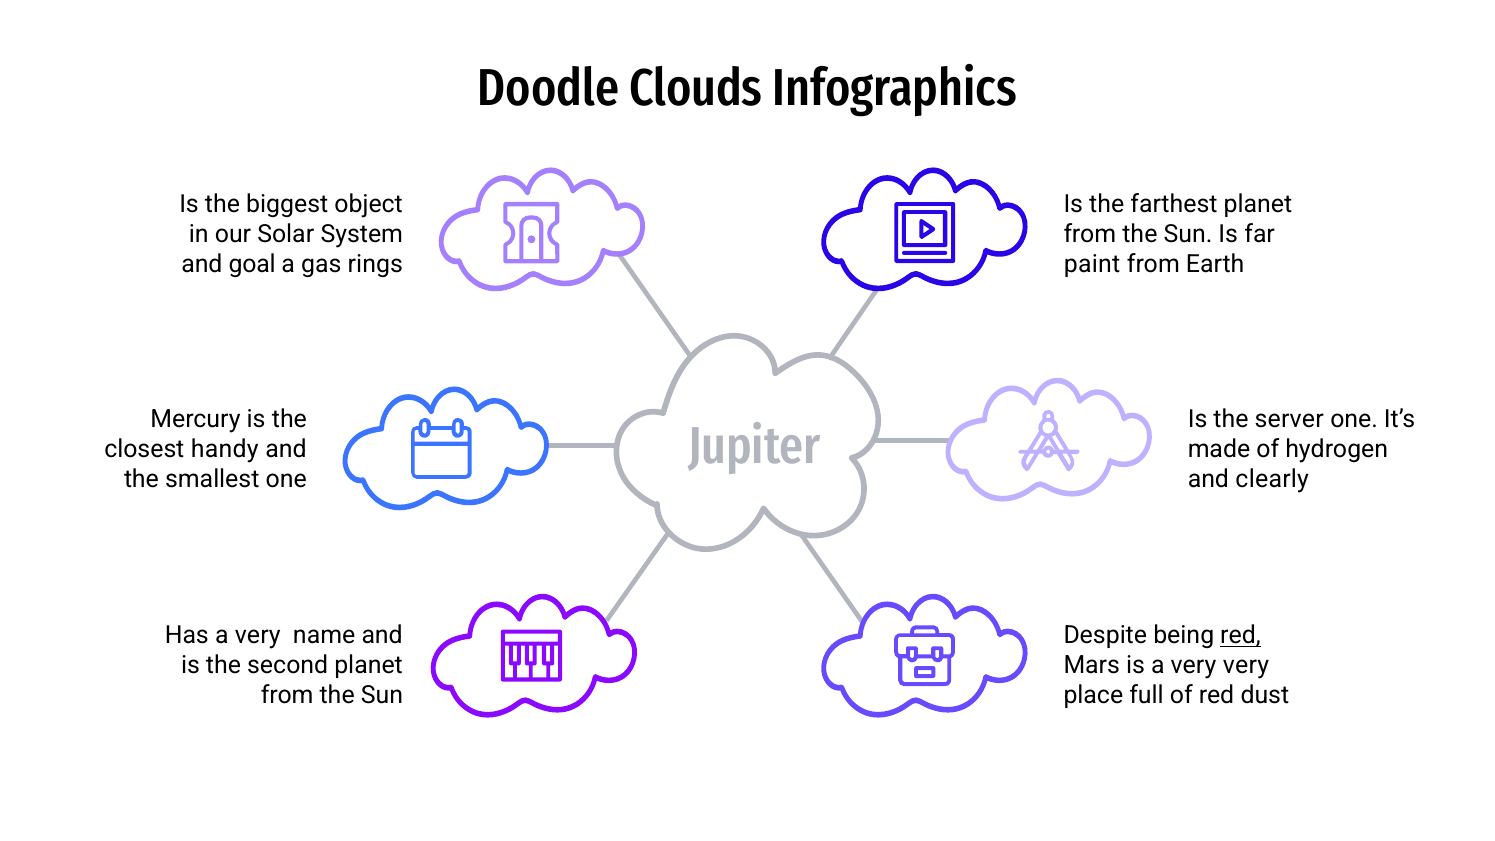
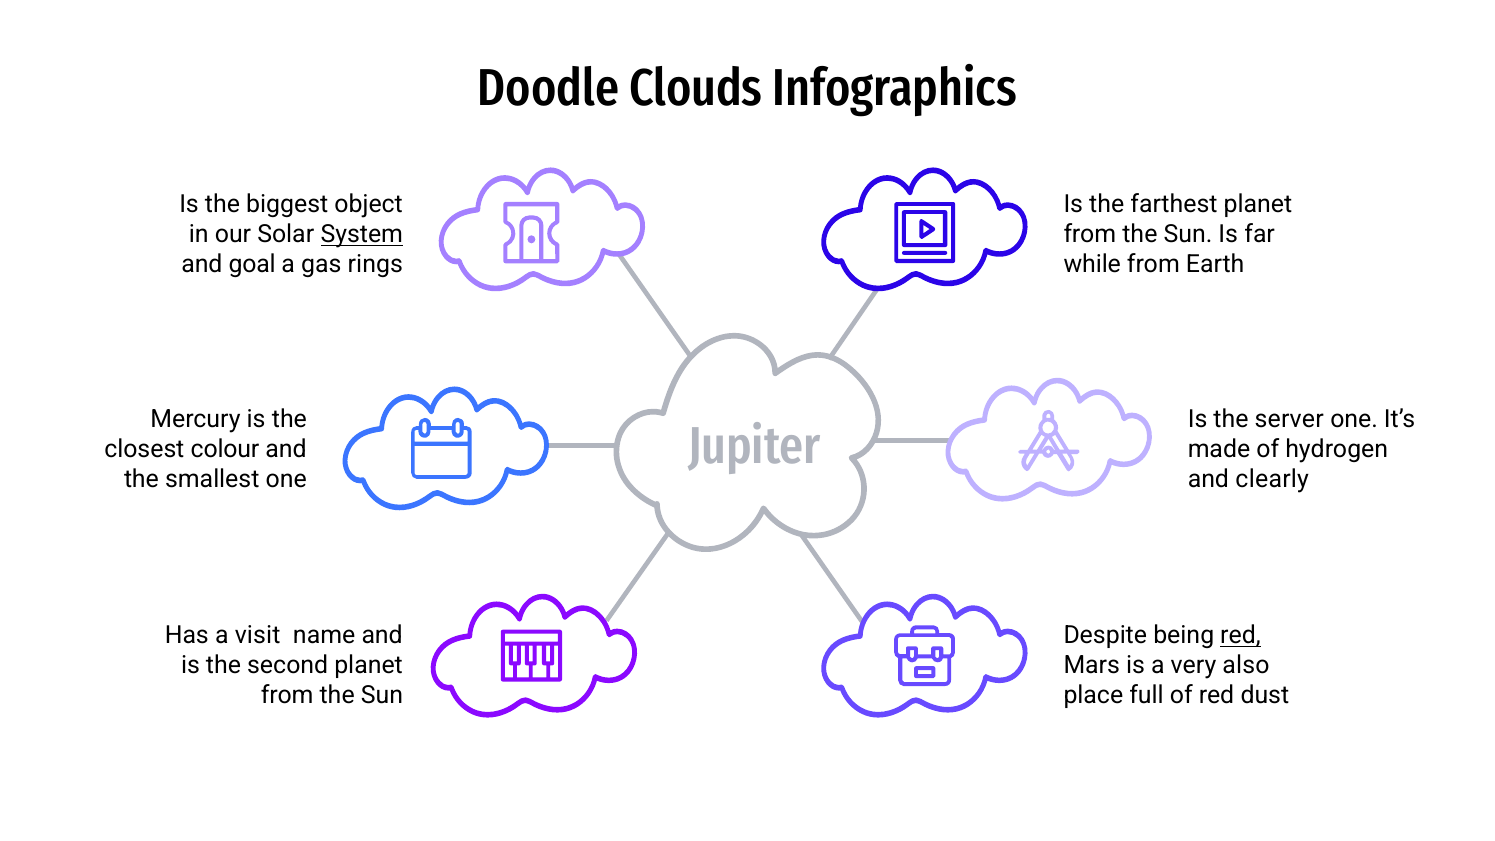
System underline: none -> present (362, 235)
paint: paint -> while (1092, 265)
handy: handy -> colour (225, 449)
Has a very: very -> visit (258, 636)
very very: very -> also (1246, 666)
